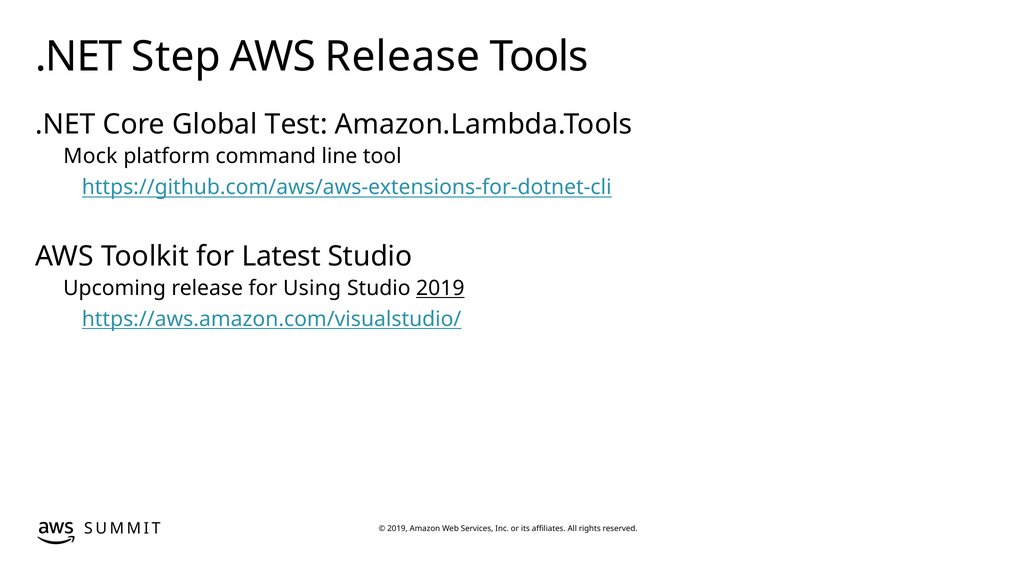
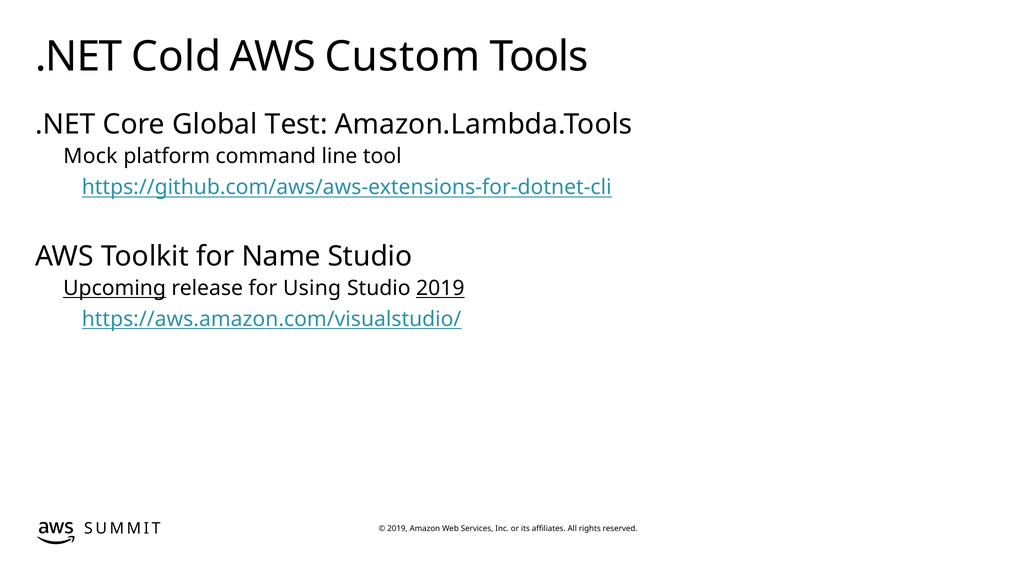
Step: Step -> Cold (176, 57)
AWS Release: Release -> Custom (403, 57)
Latest: Latest -> Name (281, 256)
Upcoming underline: none -> present (115, 288)
